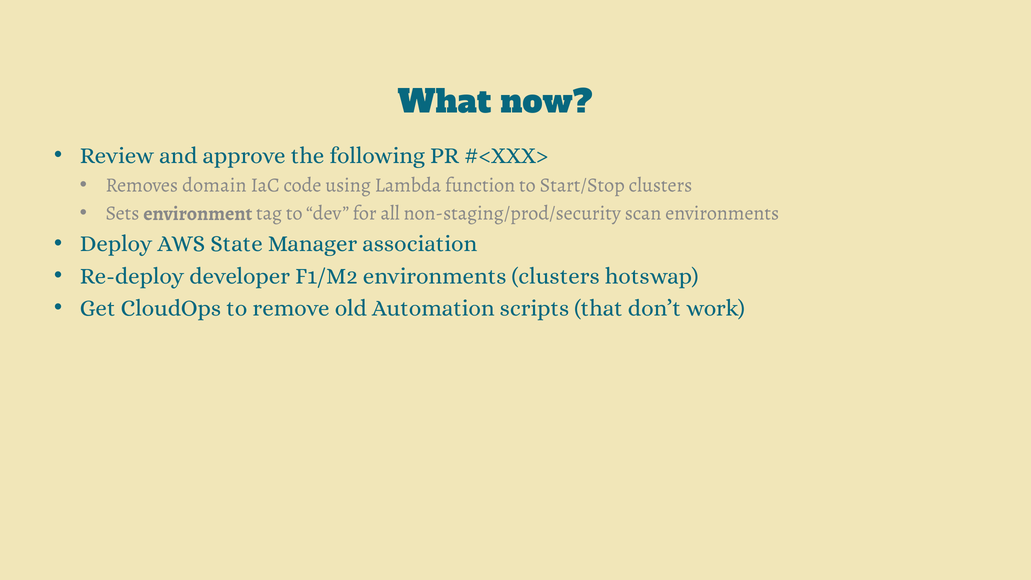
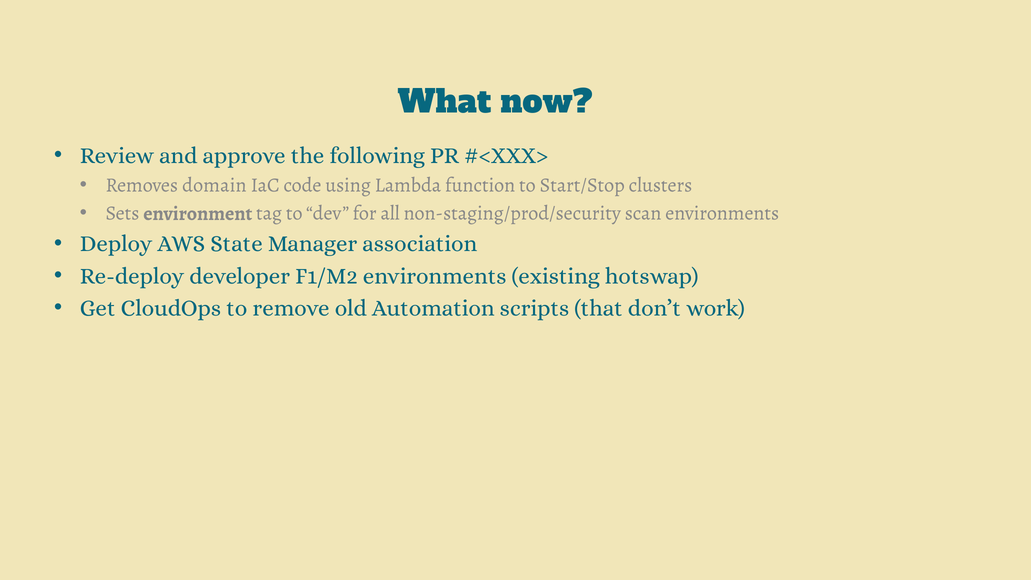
environments clusters: clusters -> existing (556, 276)
